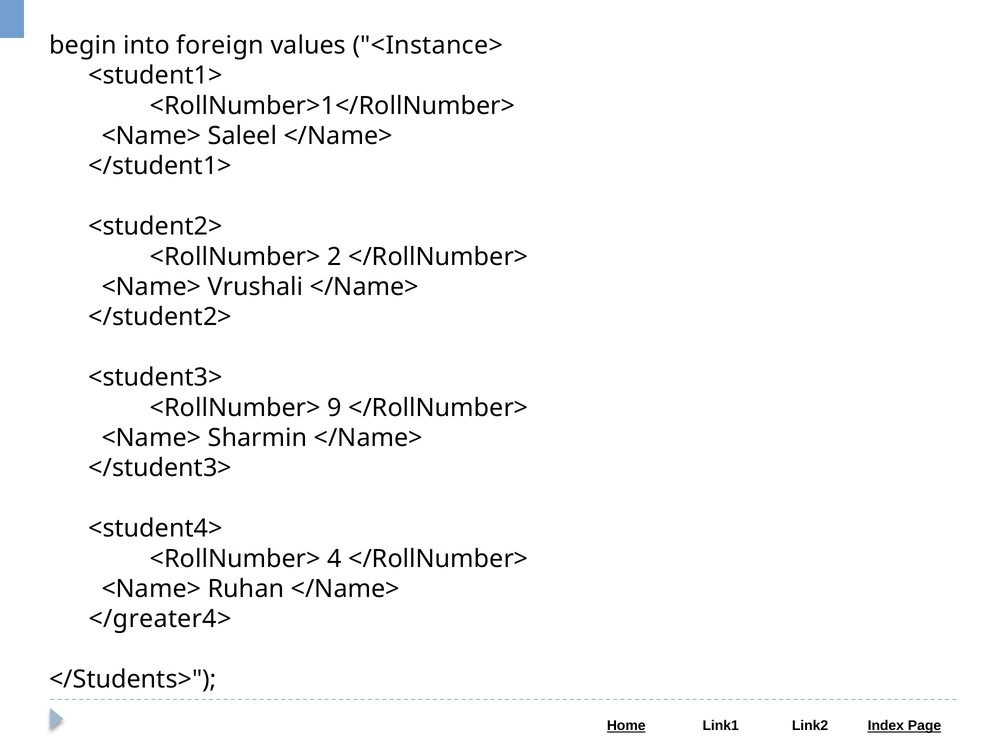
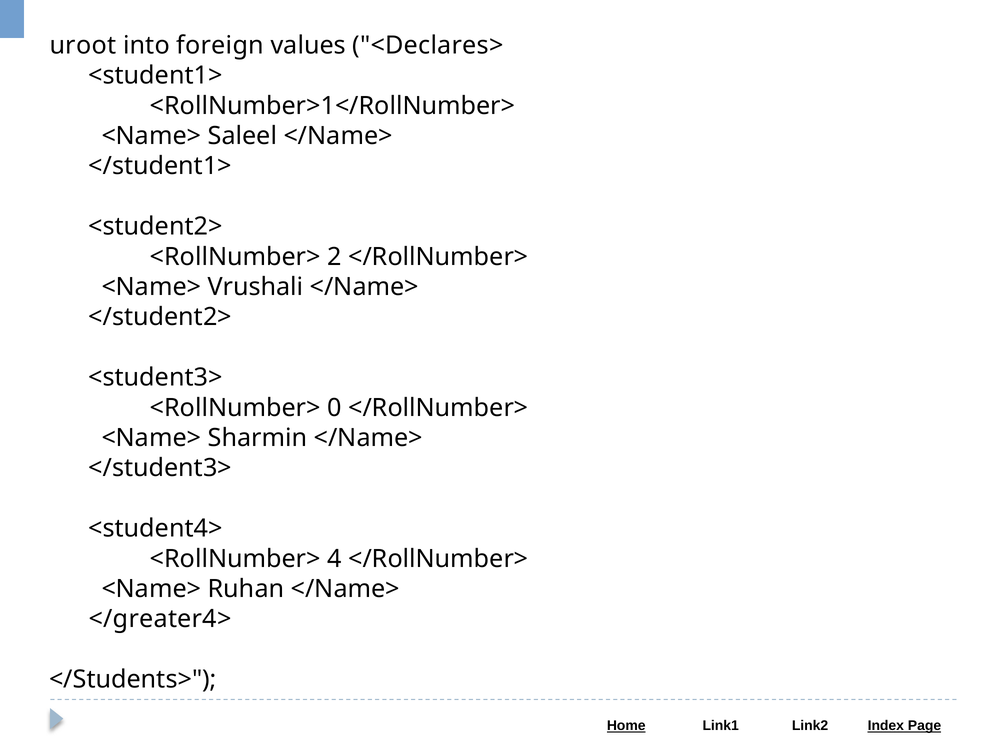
begin: begin -> uroot (83, 45)
<Instance>: <Instance> -> <Declares> (428, 45)
9: 9 -> 0 (334, 408)
